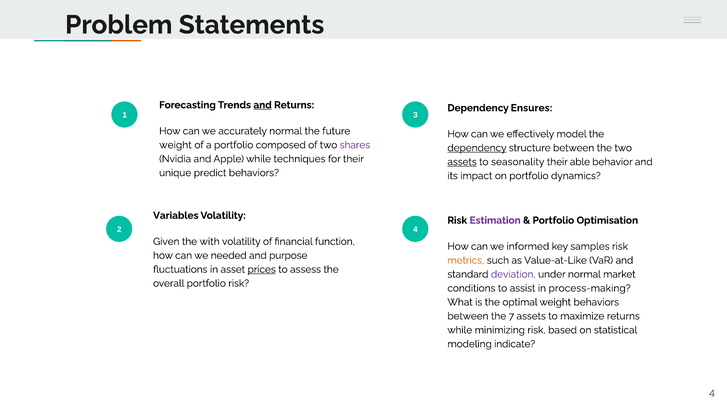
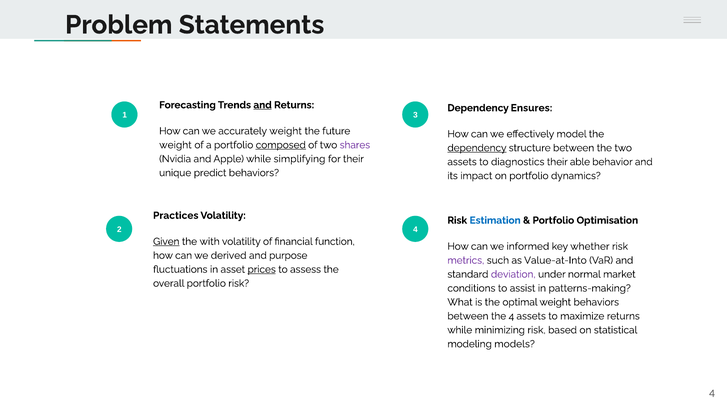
accurately normal: normal -> weight (286, 131)
composed underline: none -> present (281, 145)
techniques: techniques -> simplifying (299, 159)
assets underline: present -> none (462, 162)
seasonality: seasonality -> diagnostics (518, 162)
Variables: Variables -> Practices (176, 215)
Estimation colour: purple -> blue (495, 220)
Given underline: none -> present (166, 241)
samples: samples -> whether (590, 246)
needed: needed -> derived (229, 255)
metrics colour: orange -> purple (466, 260)
Value-at-Like: Value-at-Like -> Value-at-Into (555, 260)
process-making: process-making -> patterns-making (590, 288)
the 7: 7 -> 4 (511, 316)
indicate: indicate -> models (515, 344)
